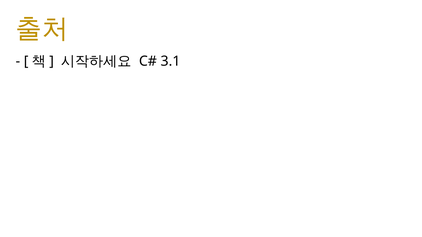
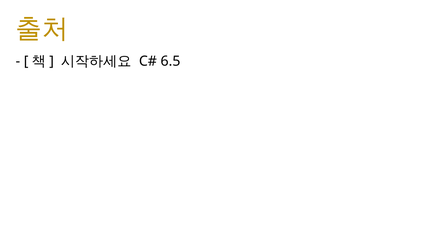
3.1: 3.1 -> 6.5 (171, 61)
